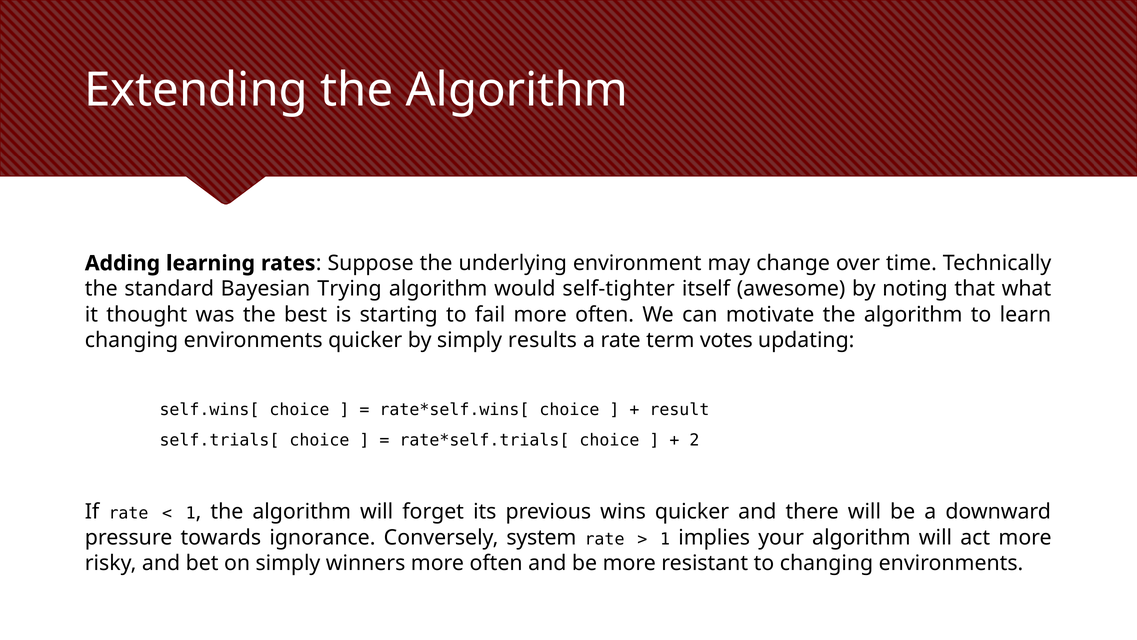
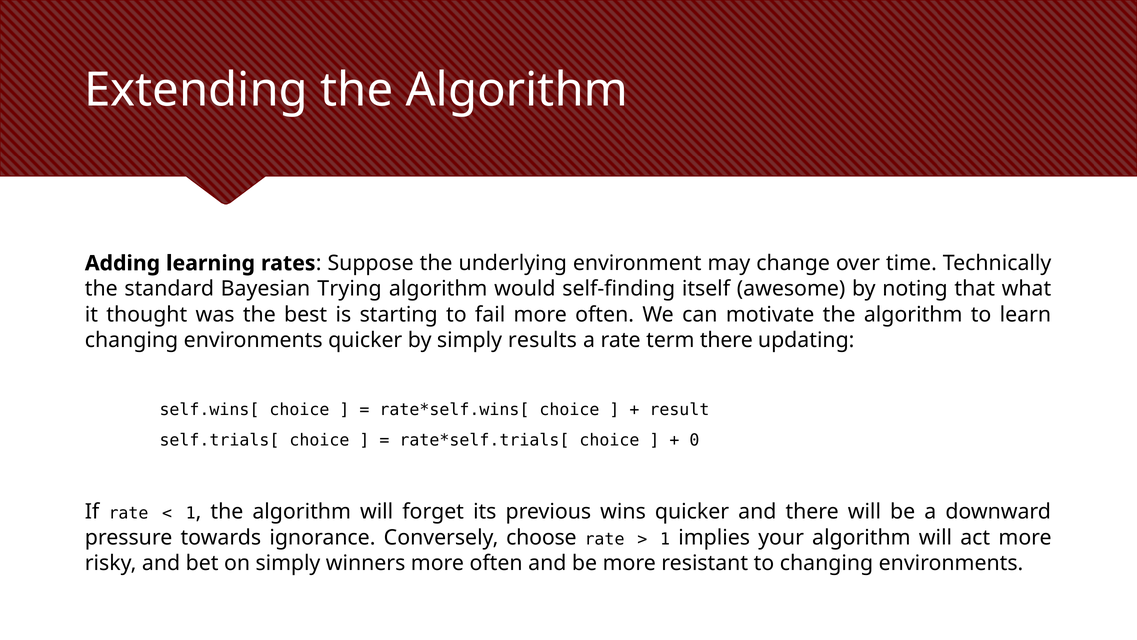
self-tighter: self-tighter -> self-finding (619, 289)
term votes: votes -> there (726, 340)
2: 2 -> 0 (694, 440)
system: system -> choose (541, 537)
